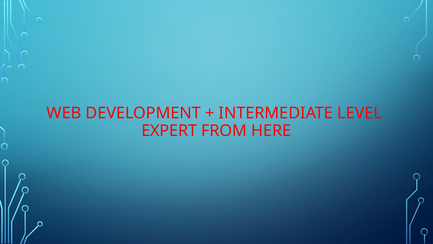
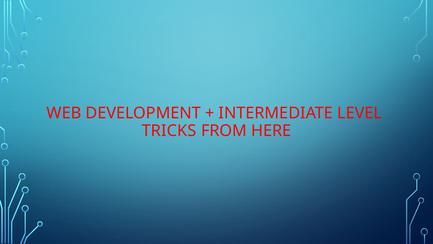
EXPERT: EXPERT -> TRICKS (169, 130)
